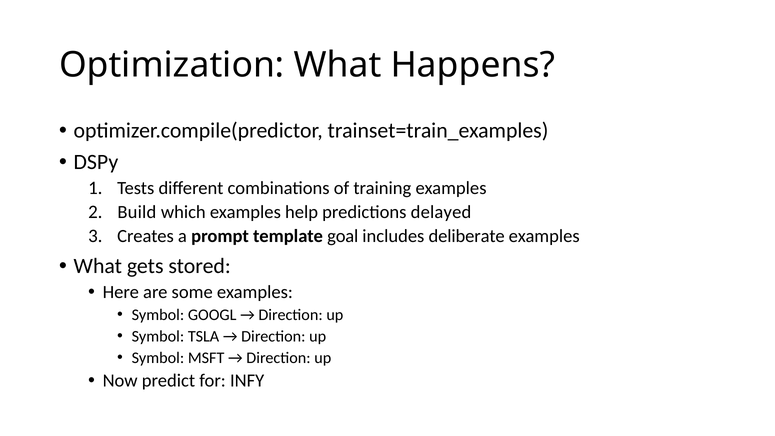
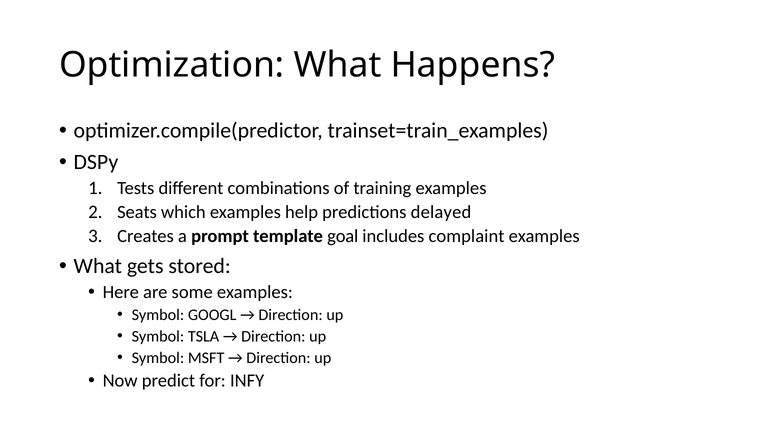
Build: Build -> Seats (137, 212)
deliberate: deliberate -> complaint (467, 236)
